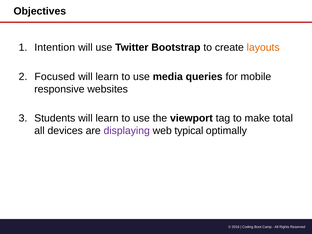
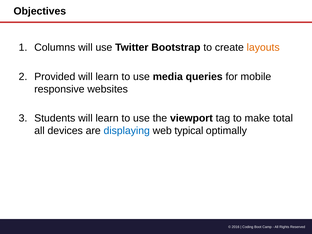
Intention: Intention -> Columns (55, 48)
Focused: Focused -> Provided (55, 77)
displaying colour: purple -> blue (127, 131)
